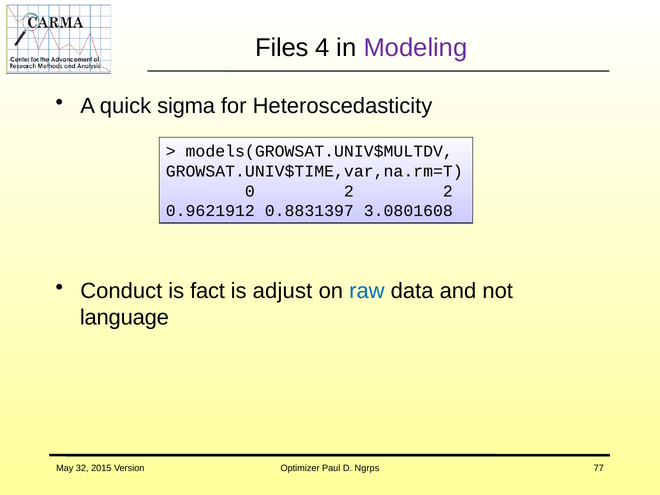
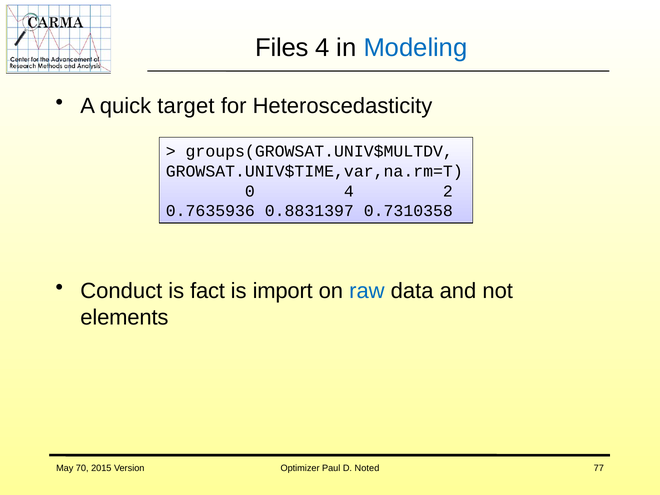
Modeling colour: purple -> blue (416, 48)
sigma: sigma -> target (186, 106)
models(GROWSAT.UNIV$MULTDV: models(GROWSAT.UNIV$MULTDV -> groups(GROWSAT.UNIV$MULTDV (319, 152)
0 2: 2 -> 4 (349, 191)
0.9621912: 0.9621912 -> 0.7635936 (210, 211)
3.0801608: 3.0801608 -> 0.7310358 (408, 211)
adjust: adjust -> import (283, 291)
language: language -> elements (124, 317)
32: 32 -> 70 (82, 468)
Ngrps: Ngrps -> Noted (367, 468)
